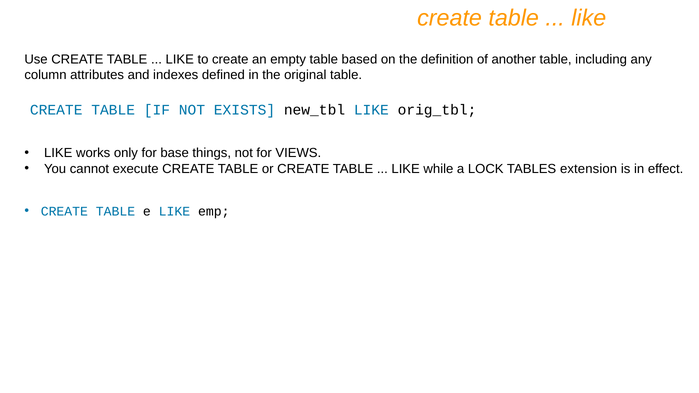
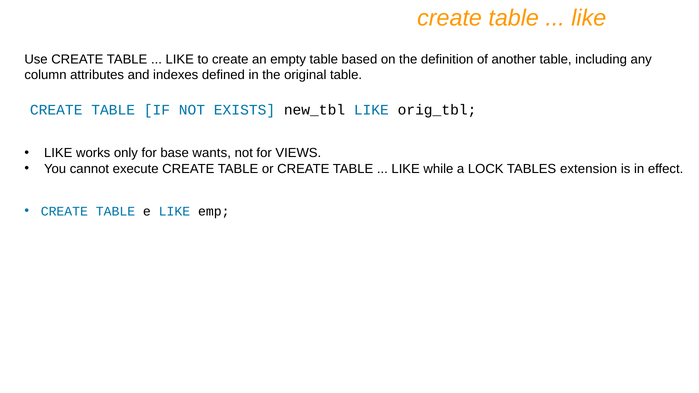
things: things -> wants (212, 153)
